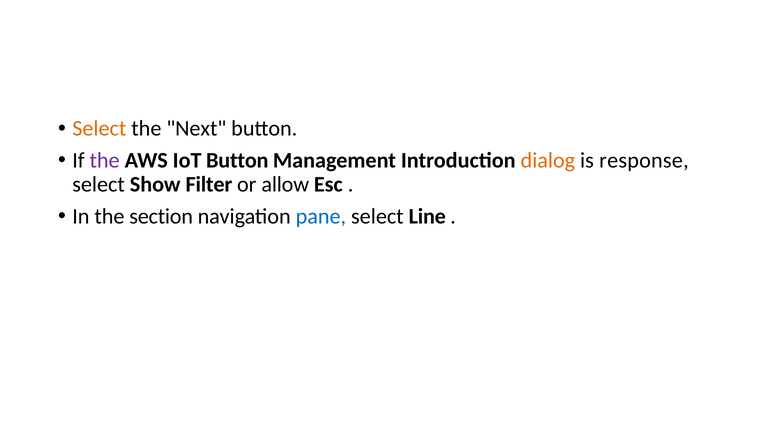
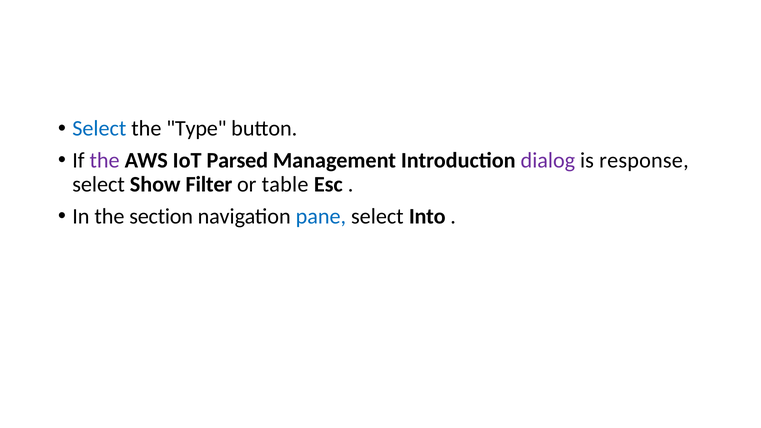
Select colour: orange -> blue (99, 129)
Next: Next -> Type (196, 129)
IoT Button: Button -> Parsed (237, 161)
dialog colour: orange -> purple (548, 161)
allow: allow -> table (285, 185)
Line: Line -> Into (427, 216)
